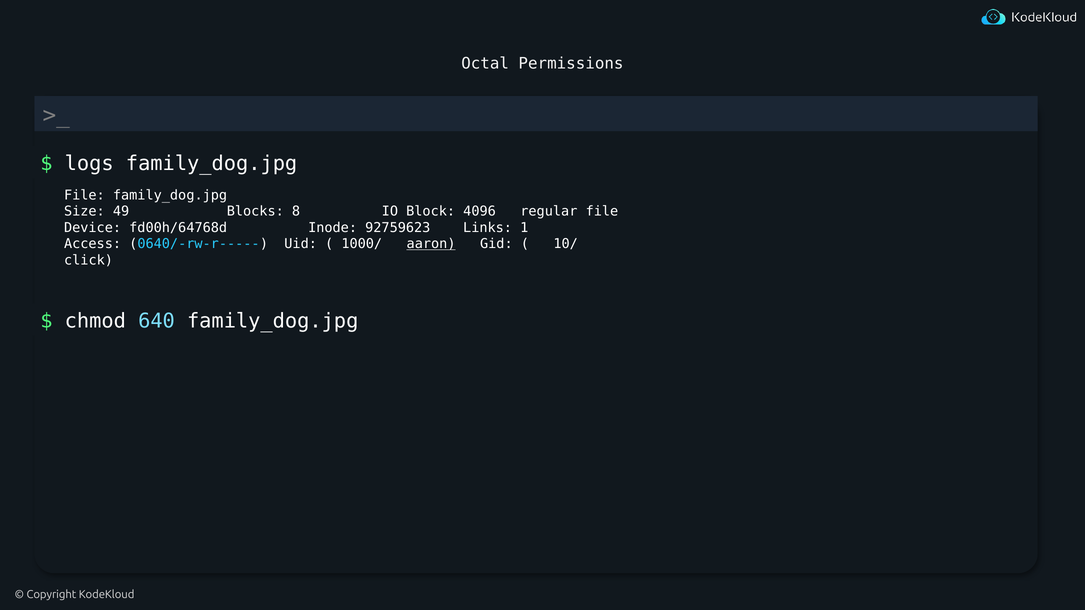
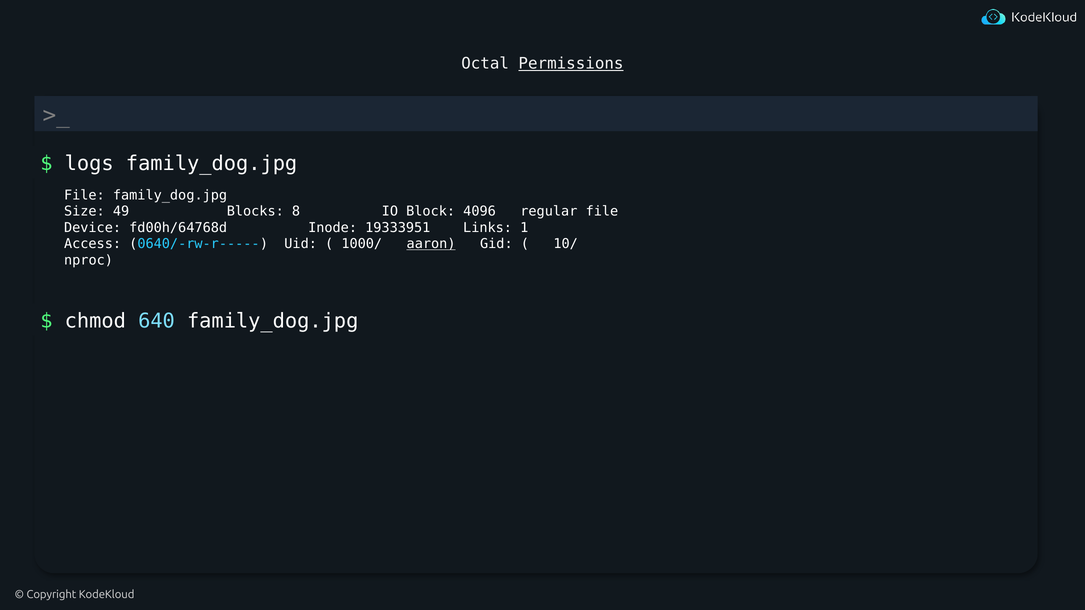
Permissions underline: none -> present (571, 64)
92759623: 92759623 -> 19333951 (398, 228)
click: click -> nproc (89, 260)
